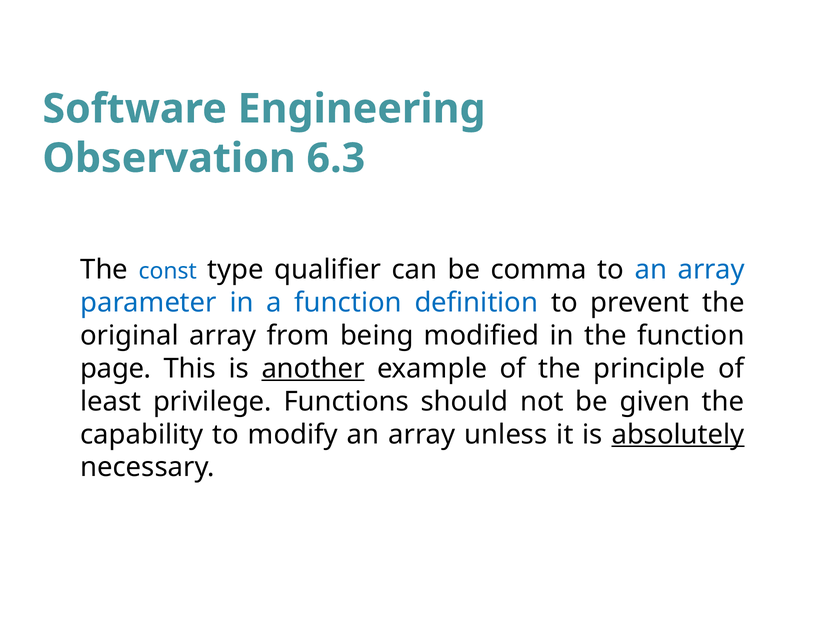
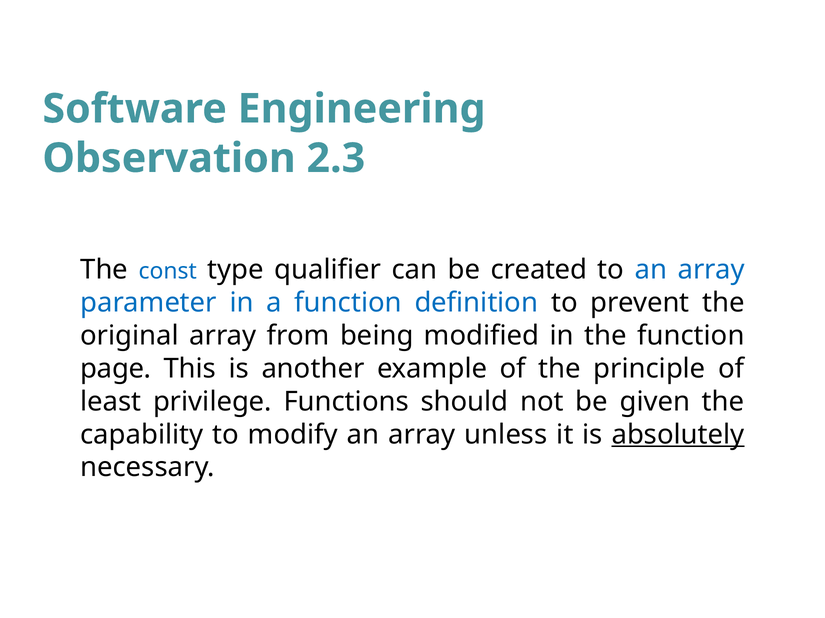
6.3: 6.3 -> 2.3 (336, 159)
comma: comma -> created (539, 270)
another underline: present -> none (313, 369)
